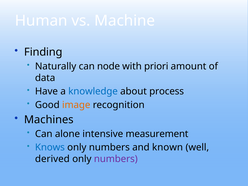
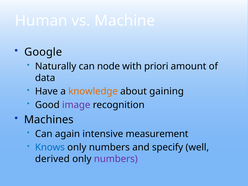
Finding: Finding -> Google (43, 52)
knowledge colour: blue -> orange (93, 91)
process: process -> gaining (167, 91)
image colour: orange -> purple (76, 105)
alone: alone -> again (67, 134)
known: known -> specify (168, 147)
